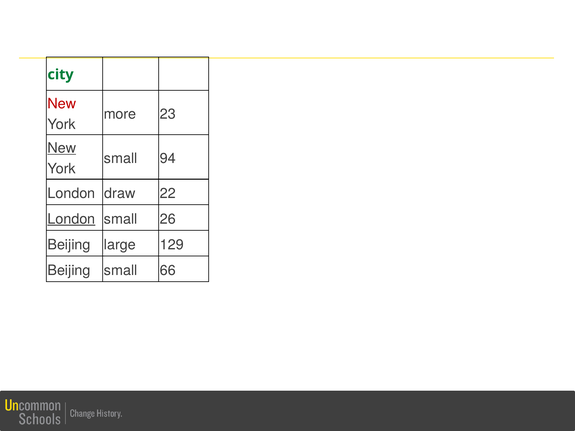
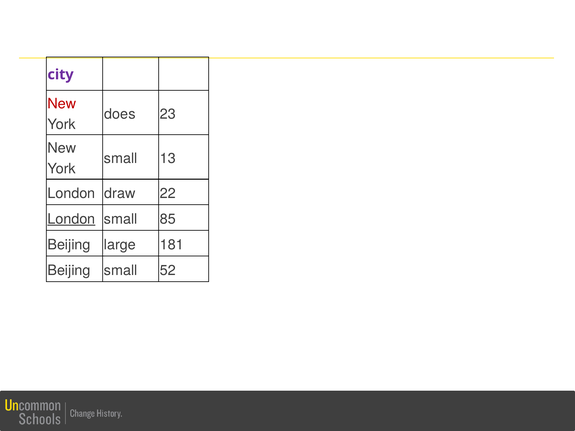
city colour: green -> purple (61, 75)
more: more -> does (120, 114)
New underline: present -> none (62, 148)
94: 94 -> 13 (168, 158)
26: 26 -> 85 (168, 219)
129: 129 -> 181 (172, 245)
66: 66 -> 52 (168, 271)
